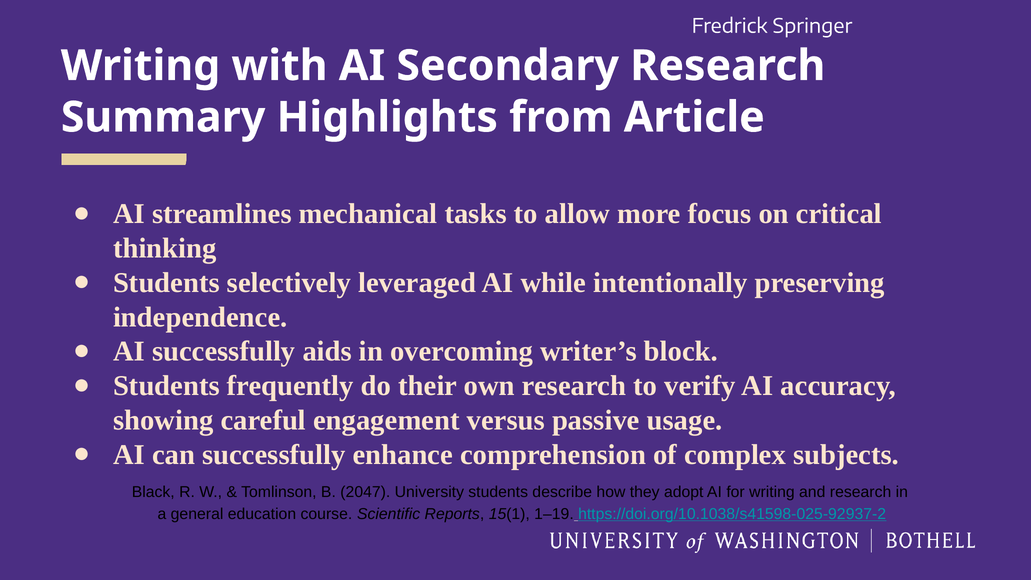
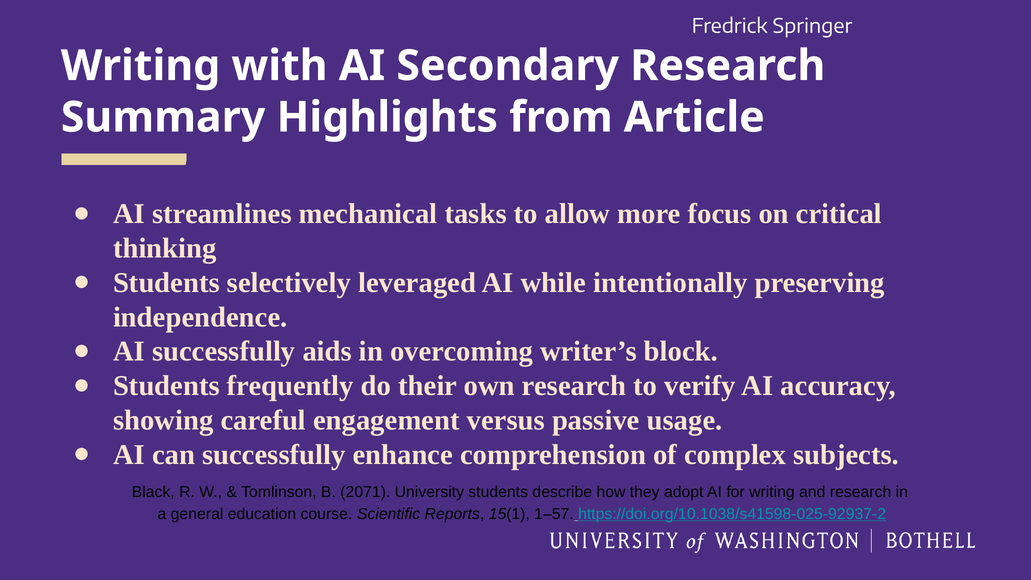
2047: 2047 -> 2071 (365, 492)
1–19: 1–19 -> 1–57 (554, 514)
